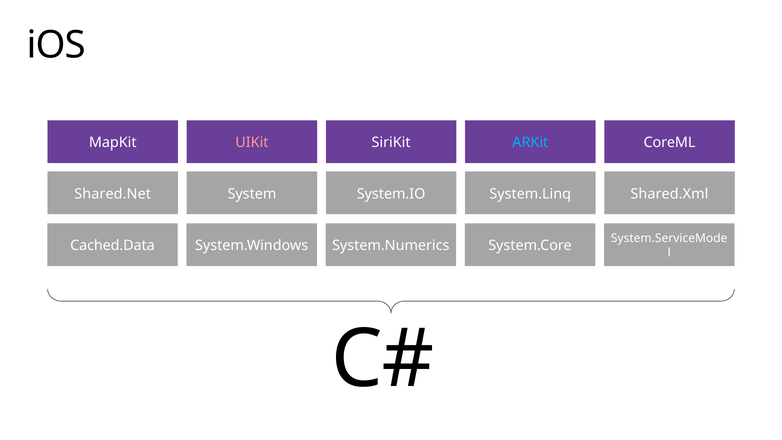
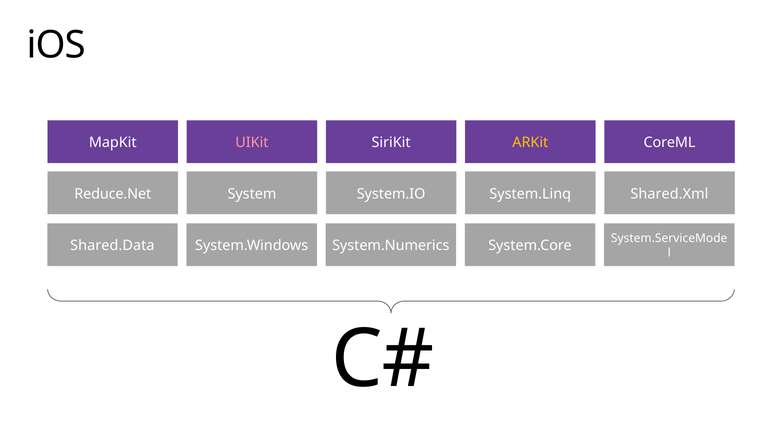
ARKit colour: light blue -> yellow (530, 143)
Shared.Net: Shared.Net -> Reduce.Net (113, 194)
Cached.Data: Cached.Data -> Shared.Data (112, 246)
